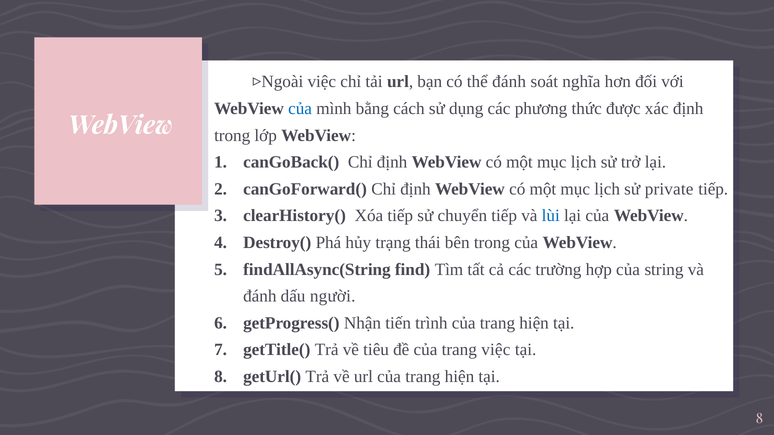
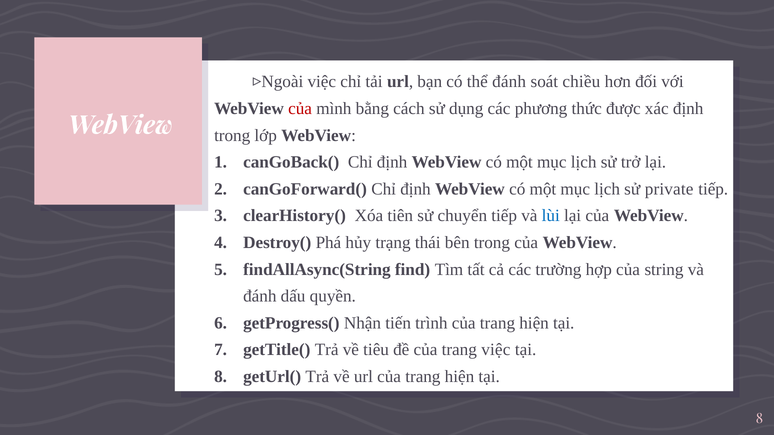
nghĩa: nghĩa -> chiều (581, 82)
của colour: blue -> red (300, 109)
Xóa tiếp: tiếp -> tiên (400, 216)
người: người -> quyền (333, 296)
